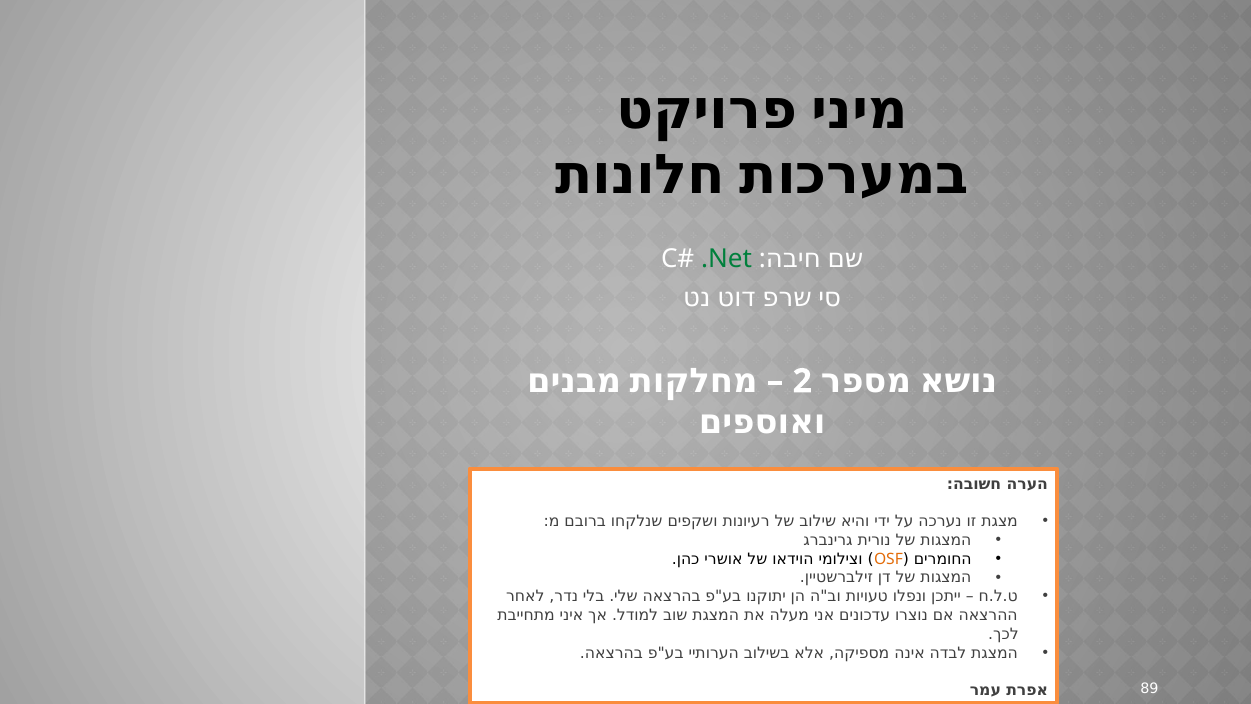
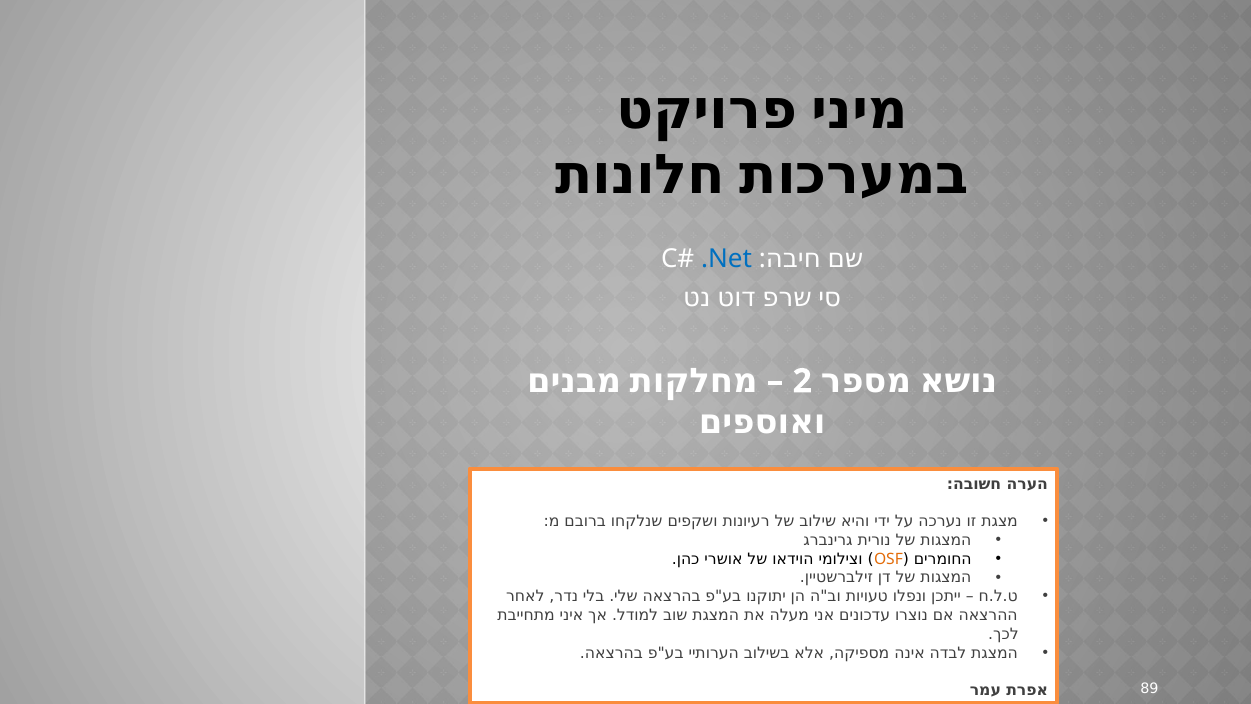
.Net colour: green -> blue (727, 258)
